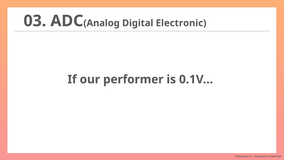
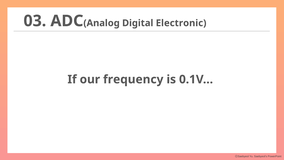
performer: performer -> frequency (133, 79)
